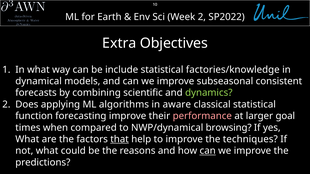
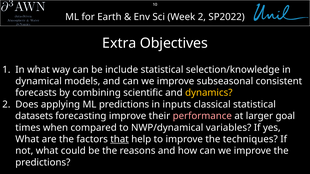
factories/knowledge: factories/knowledge -> selection/knowledge (233, 70)
dynamics colour: light green -> yellow (209, 93)
ML algorithms: algorithms -> predictions (124, 105)
aware: aware -> inputs (177, 105)
function: function -> datasets (34, 116)
browsing: browsing -> variables (229, 128)
can underline: present -> none (208, 151)
